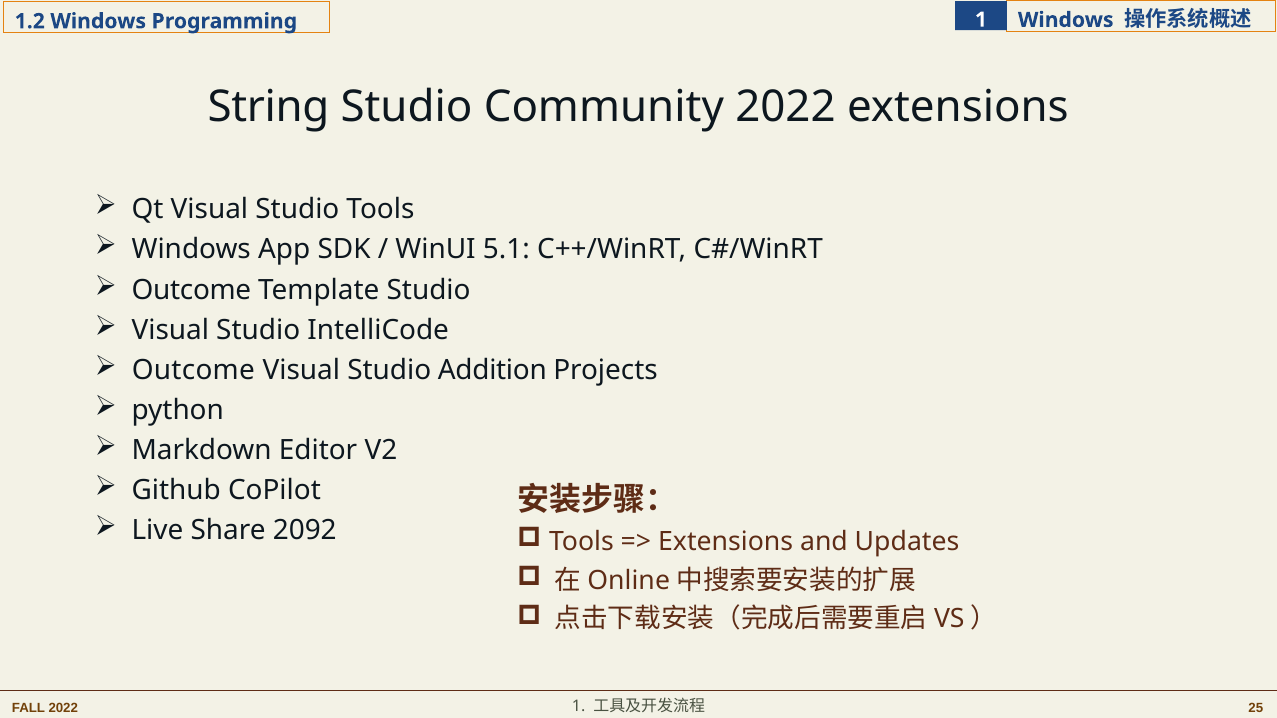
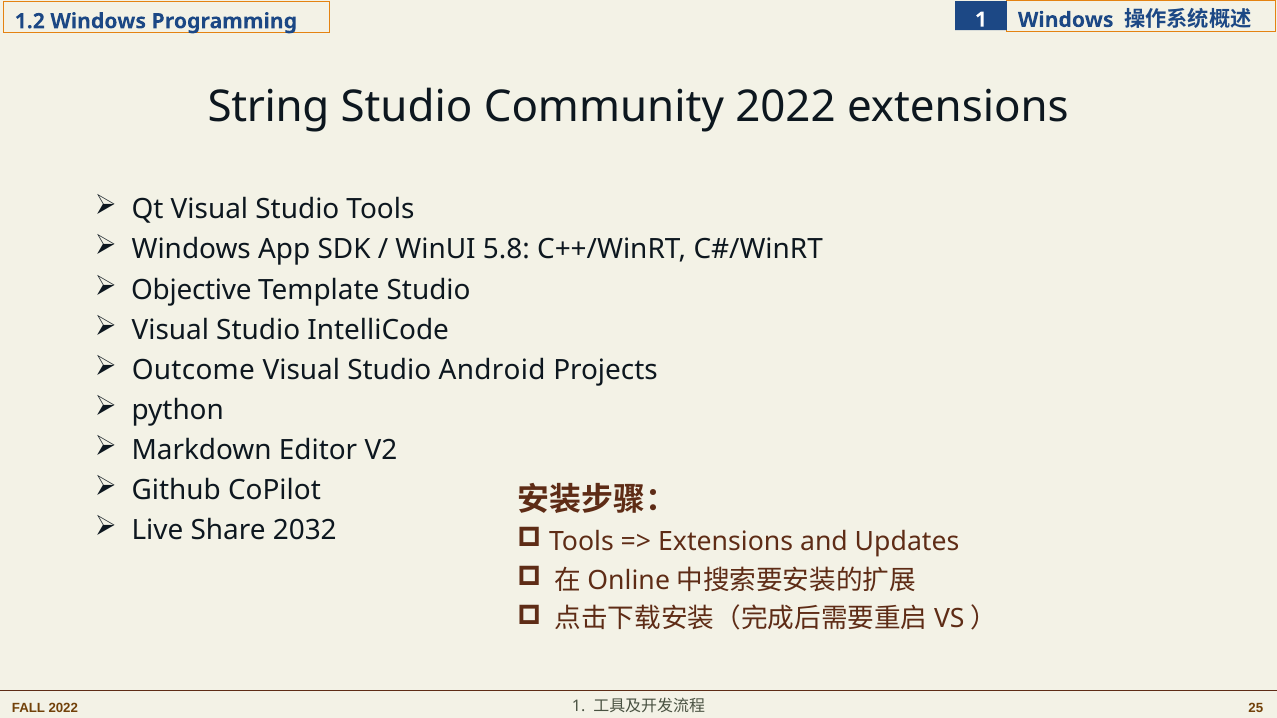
5.1: 5.1 -> 5.8 (506, 250)
Outcome: Outcome -> Objective (191, 290)
Addition: Addition -> Android (492, 370)
2092: 2092 -> 2032 (305, 531)
